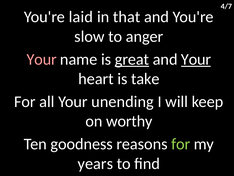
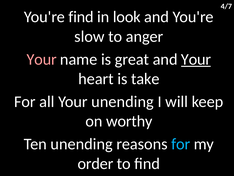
You're laid: laid -> find (81, 17)
that: that -> look (127, 17)
great underline: present -> none (132, 59)
Ten goodness: goodness -> unending (82, 144)
for colour: light green -> light blue (181, 144)
years: years -> order (95, 163)
